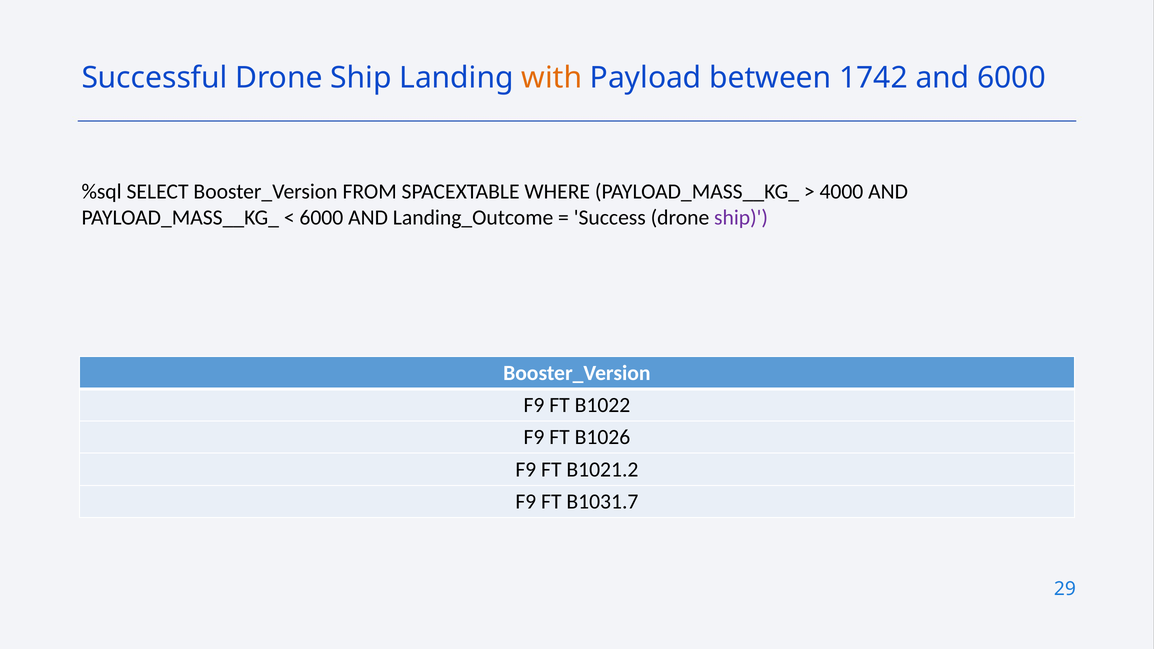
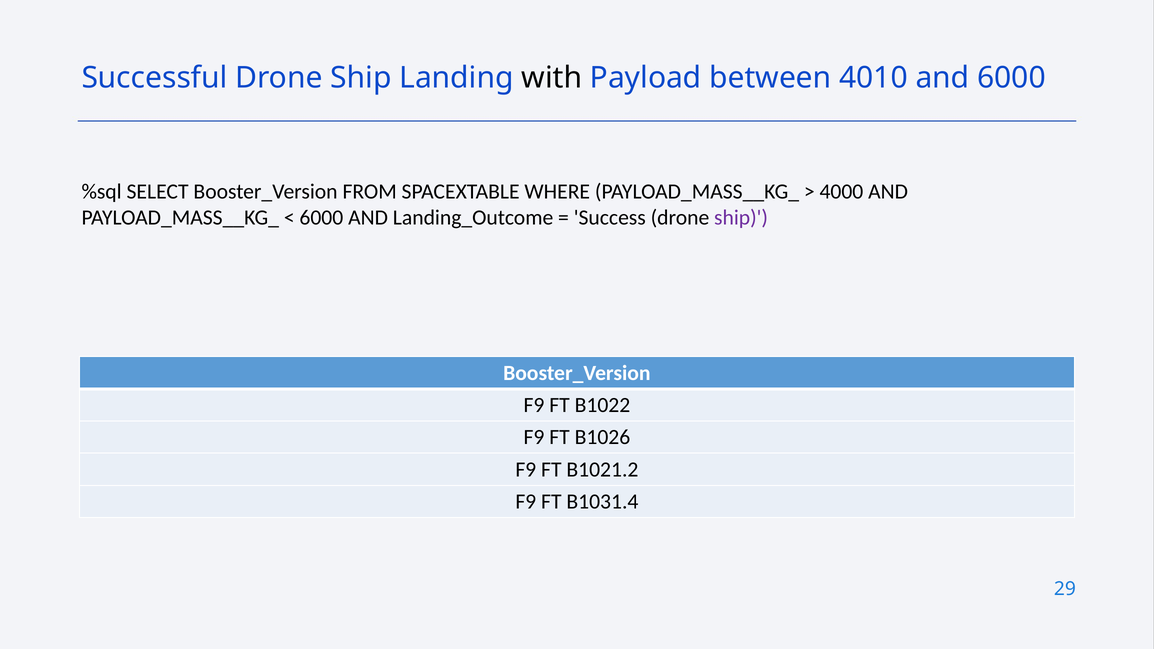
with colour: orange -> black (552, 78)
1742: 1742 -> 4010 (874, 78)
B1031.7: B1031.7 -> B1031.4 (602, 502)
